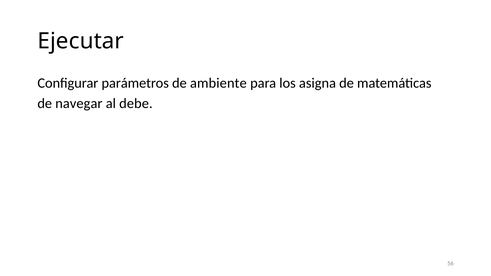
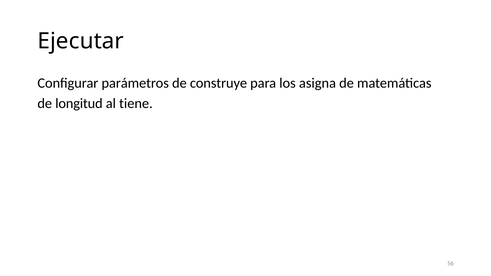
ambiente: ambiente -> construye (218, 83)
navegar: navegar -> longitud (79, 104)
debe: debe -> tiene (136, 104)
